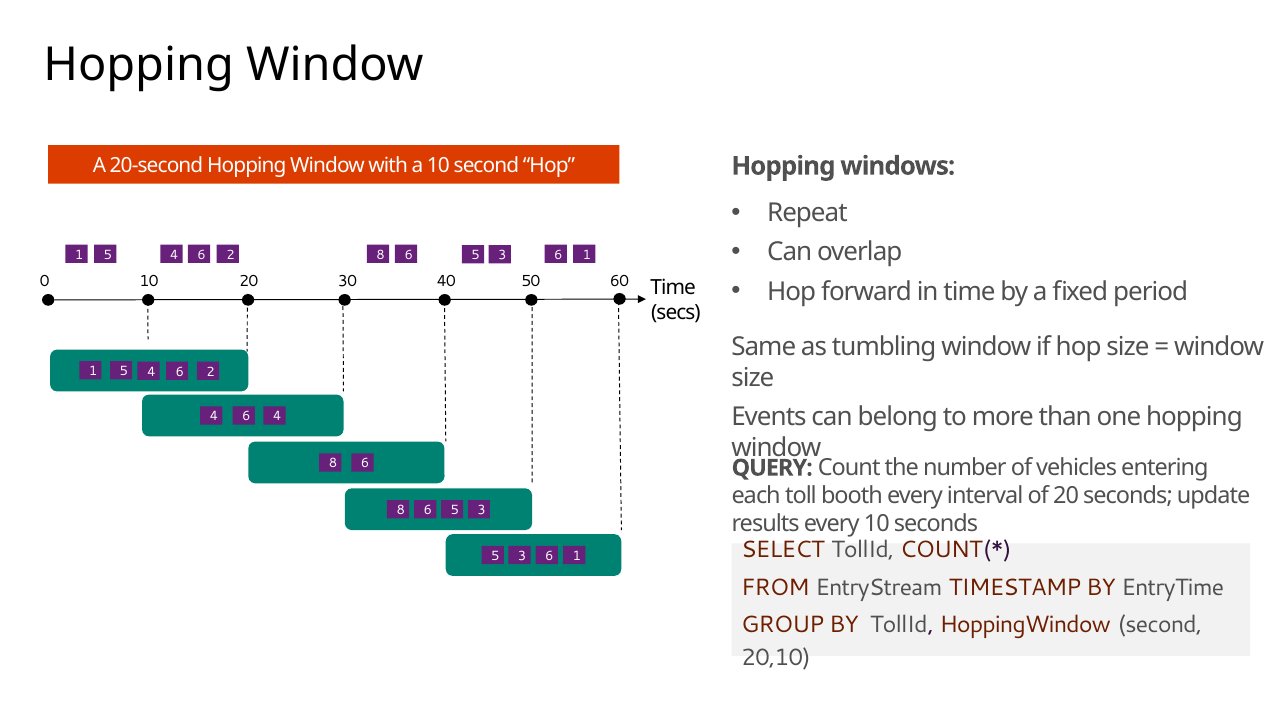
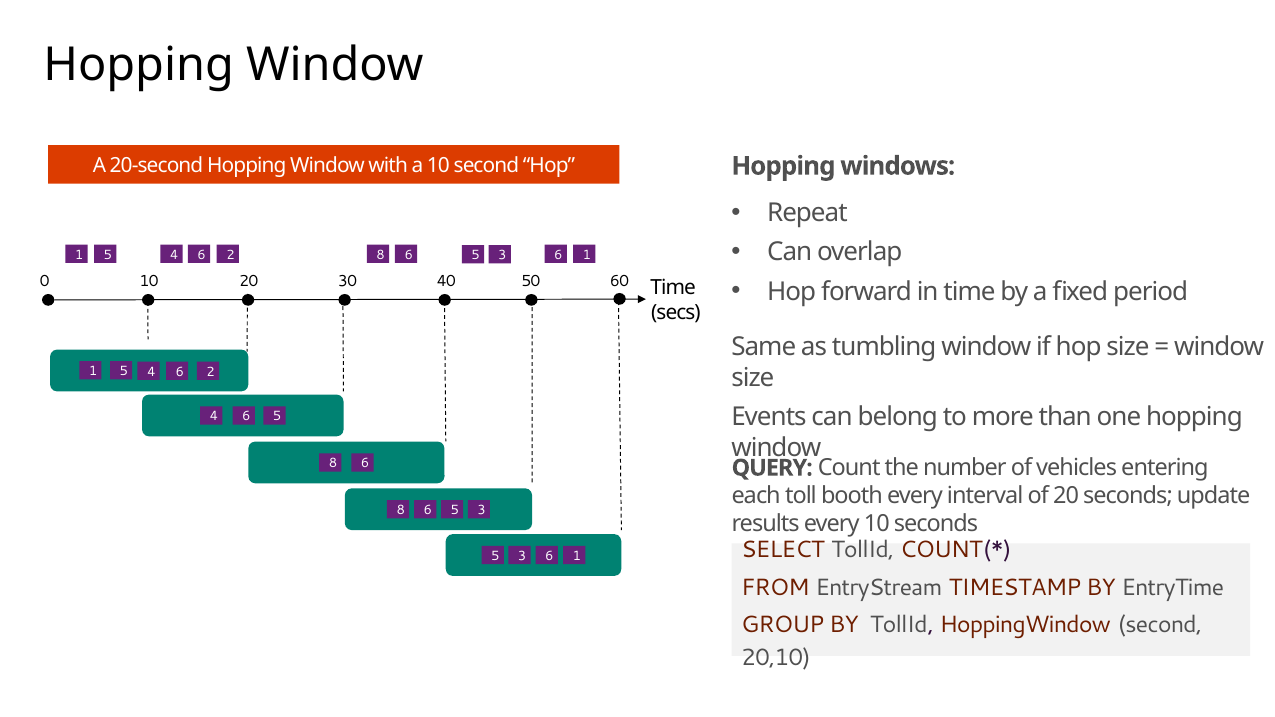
4 4: 4 -> 5 (277, 416)
